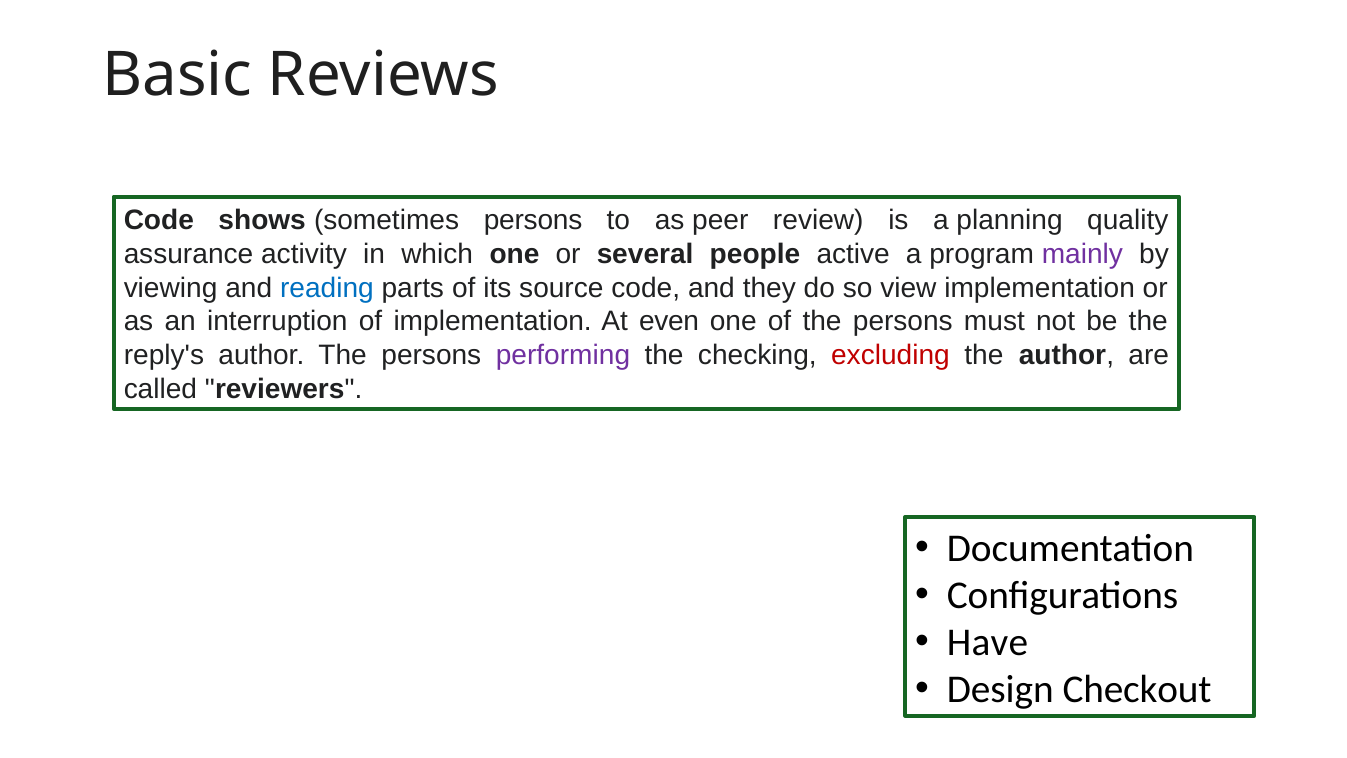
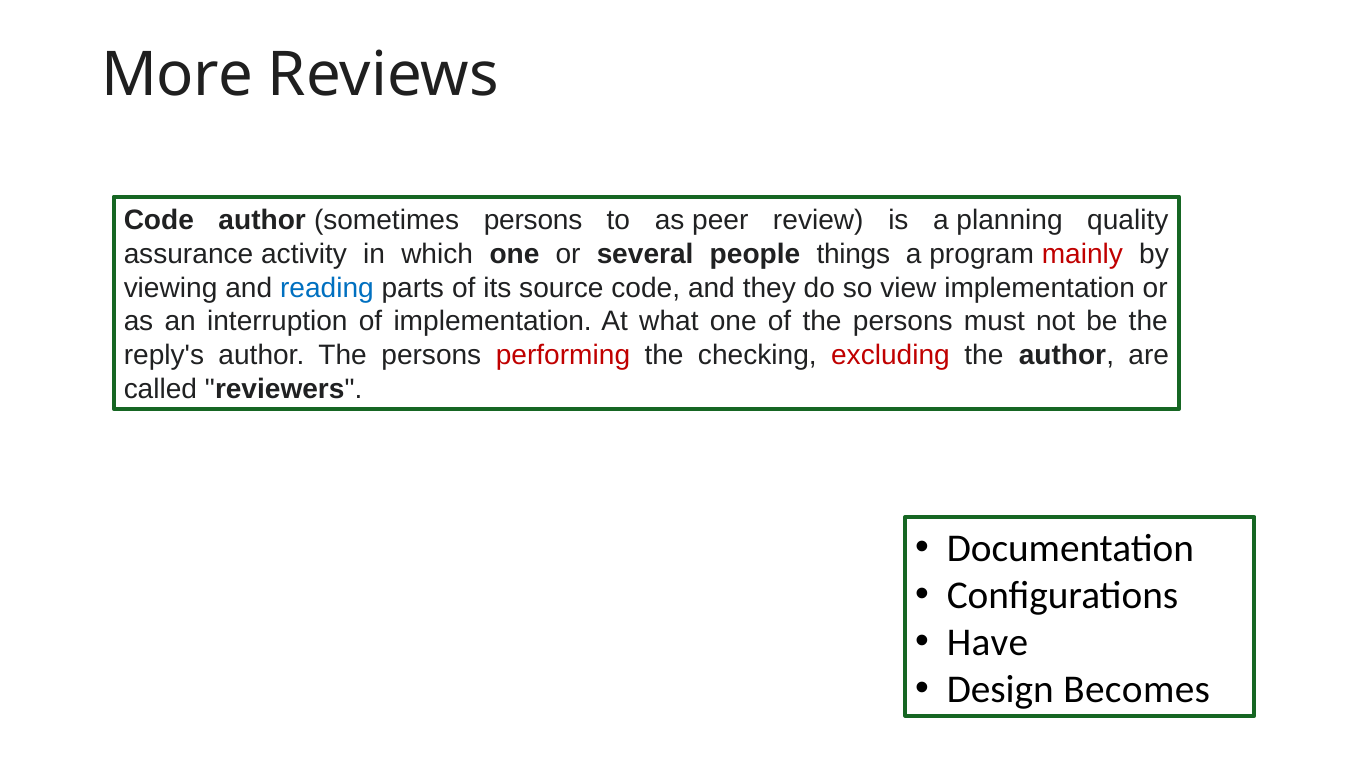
Basic: Basic -> More (178, 75)
Code shows: shows -> author (262, 220)
active: active -> things (853, 254)
mainly colour: purple -> red (1082, 254)
even: even -> what (669, 322)
performing colour: purple -> red (563, 355)
Checkout: Checkout -> Becomes (1137, 690)
